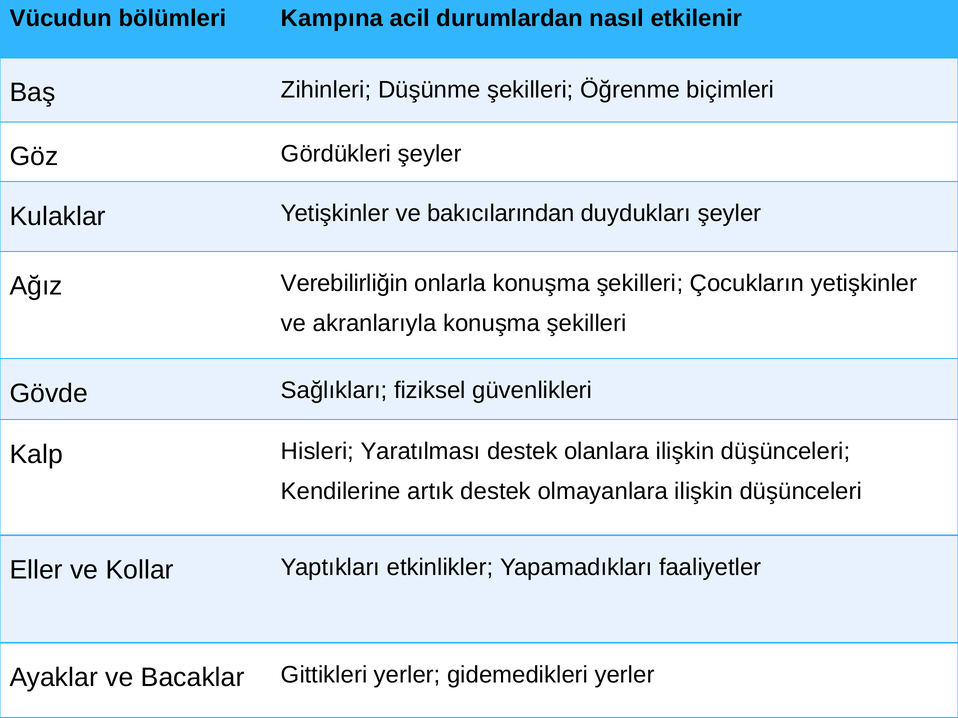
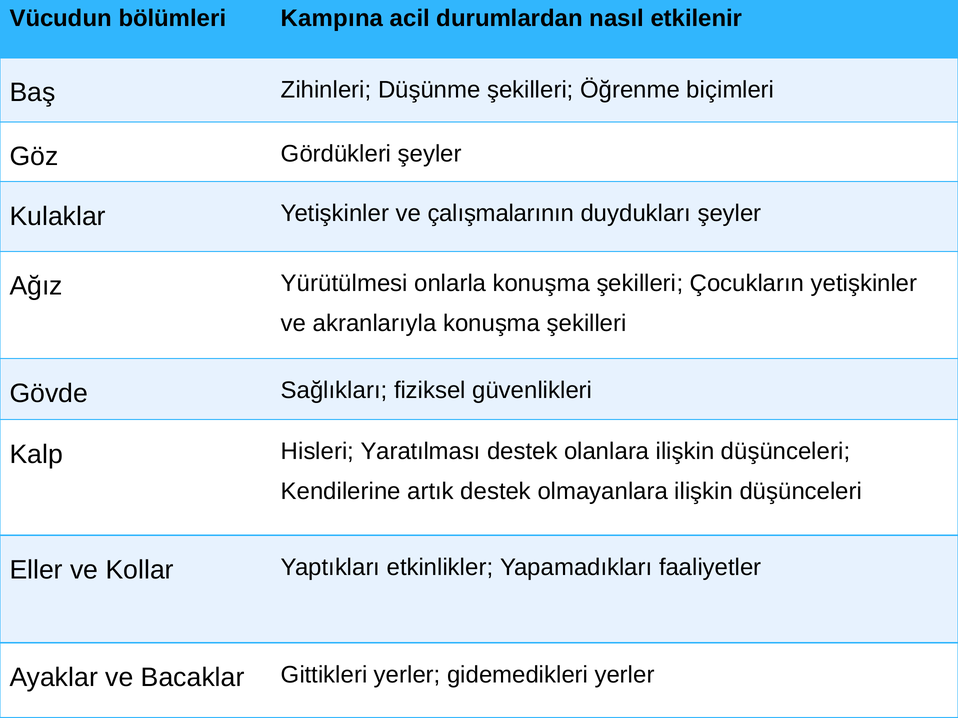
bakıcılarından: bakıcılarından -> çalışmalarının (501, 213)
Verebilirliğin: Verebilirliğin -> Yürütülmesi (344, 283)
